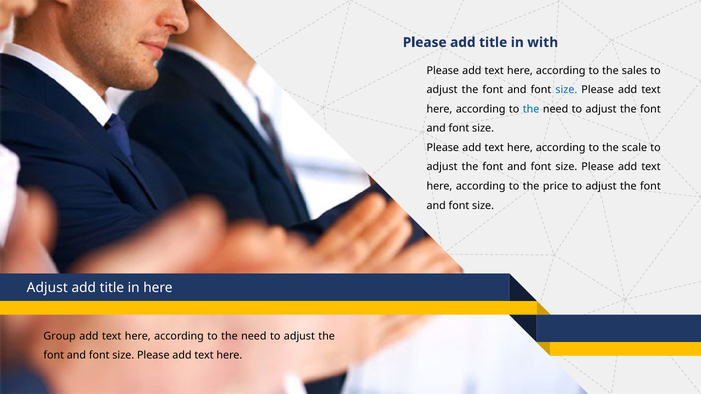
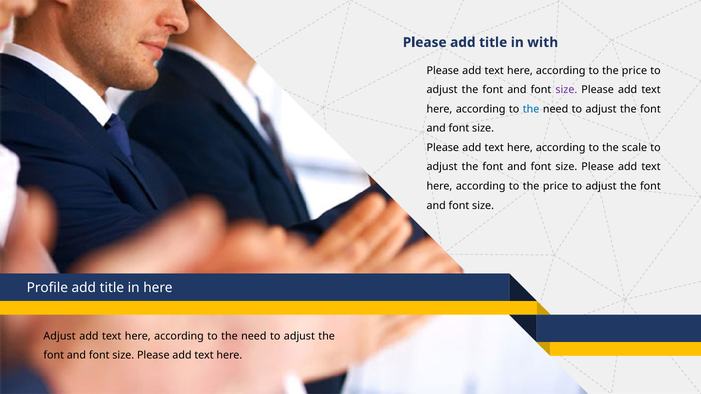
sales: sales -> price (634, 71)
size colour: blue -> purple (566, 90)
Adjust: Adjust -> Profile (47, 288)
Group: Group -> Adjust (60, 336)
